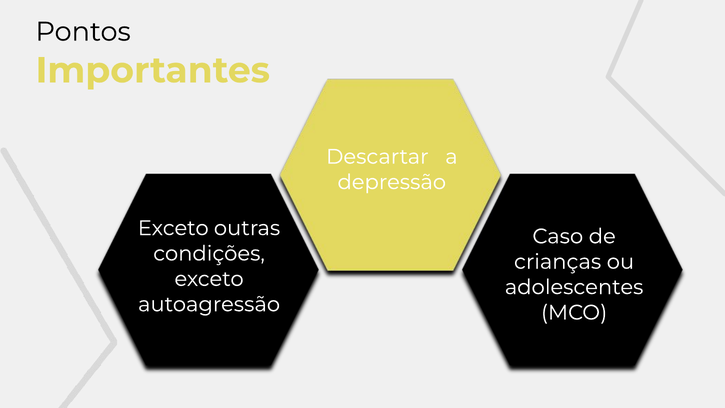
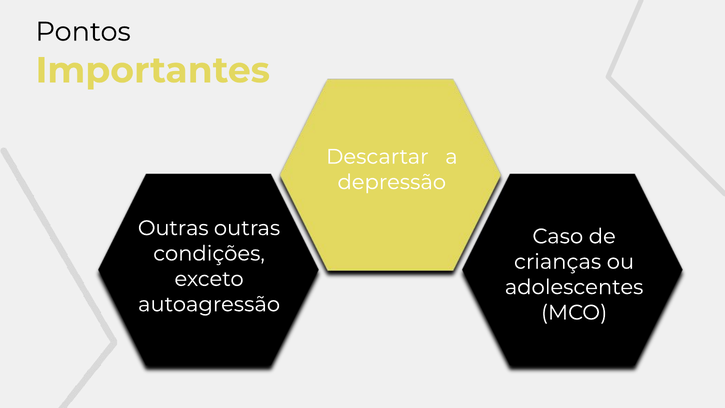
Exceto: Exceto -> Outras (173, 228)
